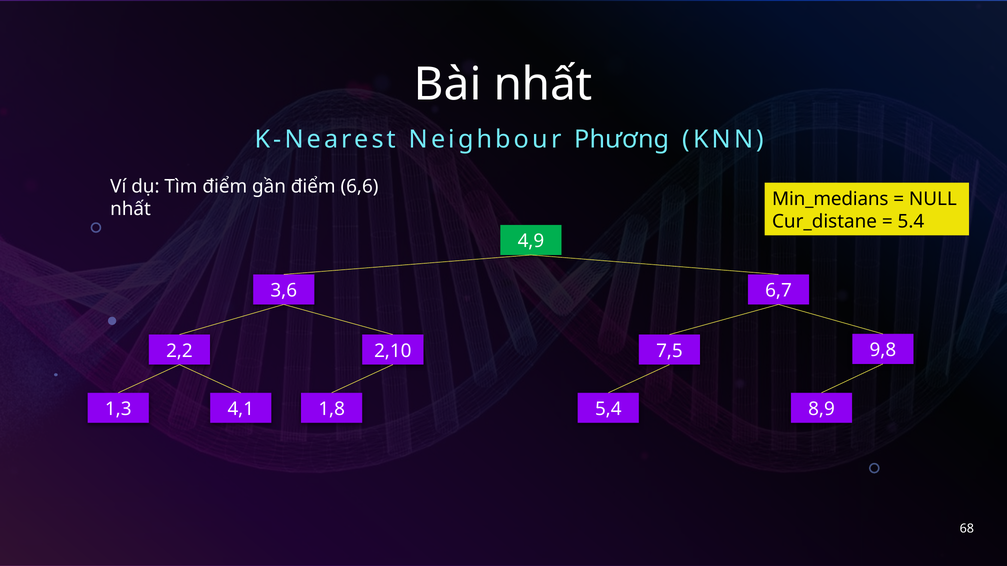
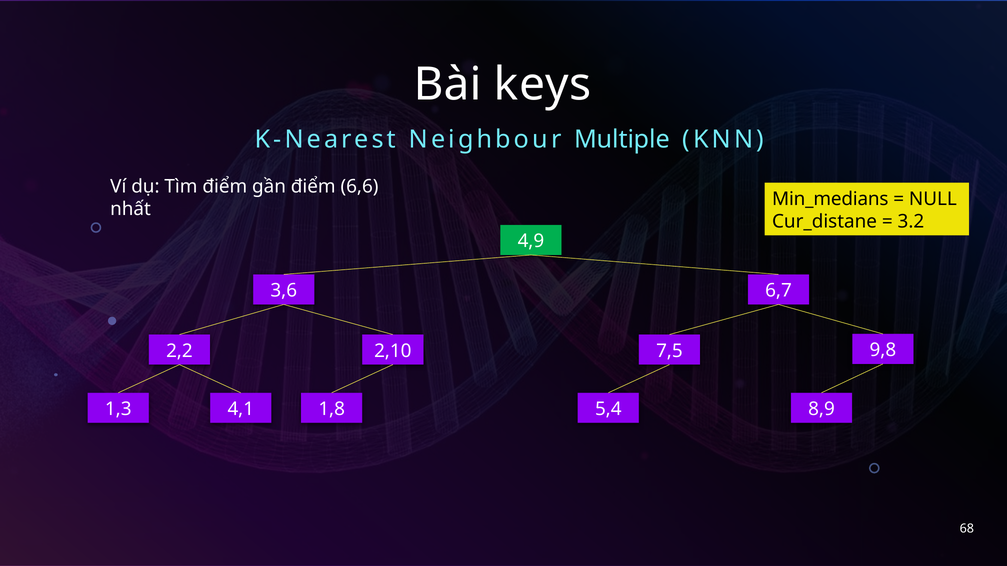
Bài nhất: nhất -> keys (543, 85)
Phương: Phương -> Multiple (622, 139)
5.4: 5.4 -> 3.2 (911, 222)
